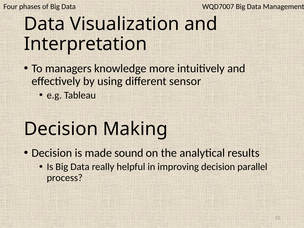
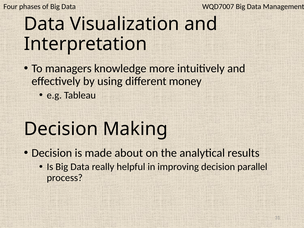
sensor: sensor -> money (185, 81)
sound: sound -> about (129, 153)
